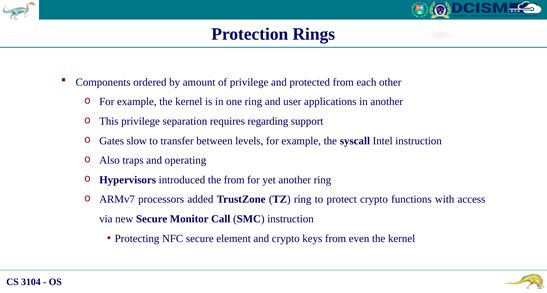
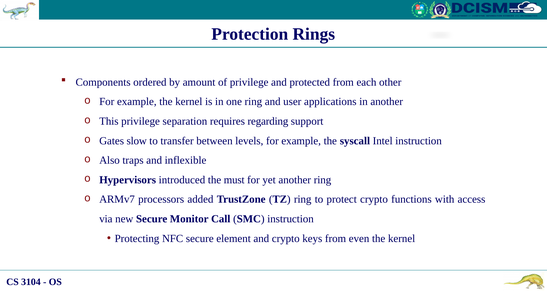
operating: operating -> inflexible (186, 160)
the from: from -> must (234, 180)
